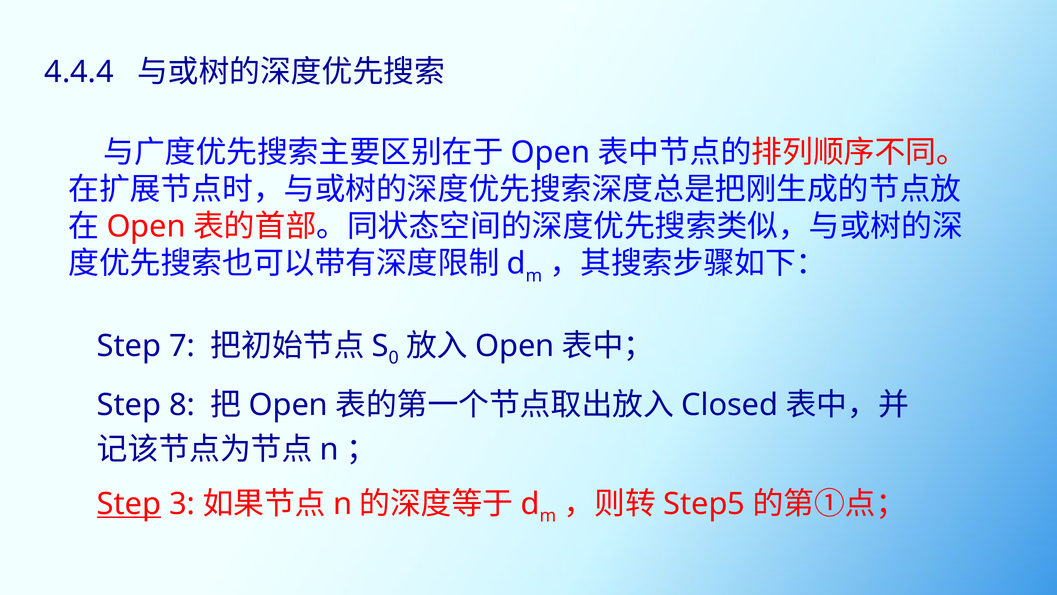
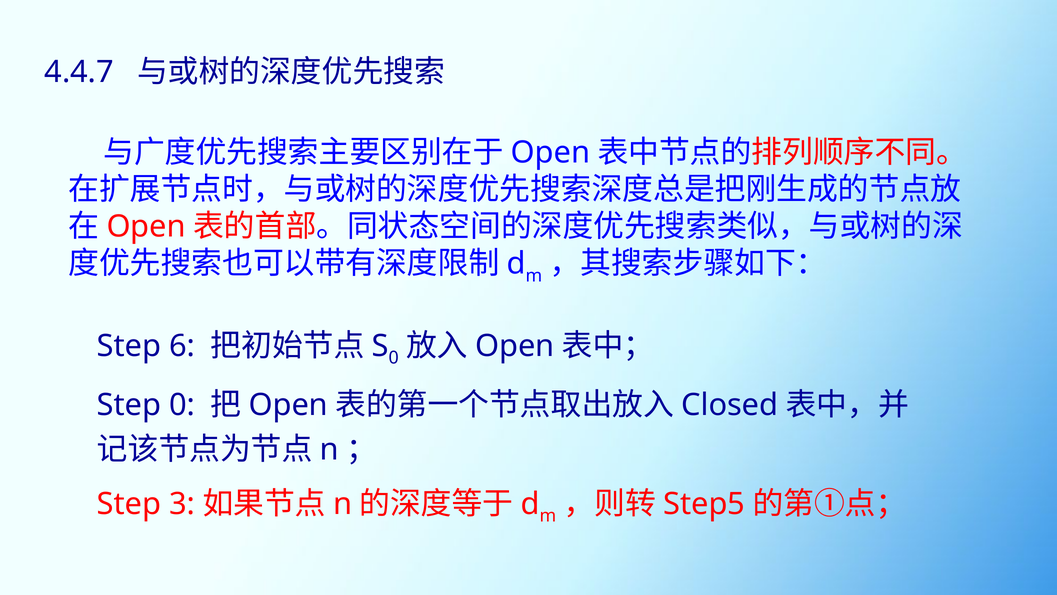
4.4.4: 4.4.4 -> 4.4.7 (79, 72)
7: 7 -> 6 (182, 346)
Step 8: 8 -> 0 (182, 405)
Step underline: present -> none (129, 504)
